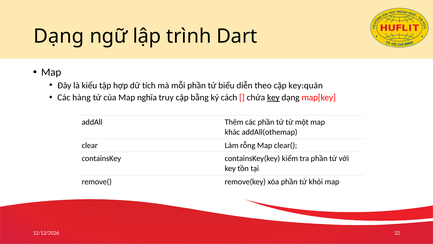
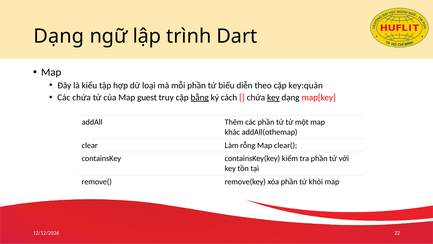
tích: tích -> loại (149, 85)
Các hàng: hàng -> chứa (82, 97)
nghĩa: nghĩa -> guest (147, 97)
bằng underline: none -> present (200, 97)
